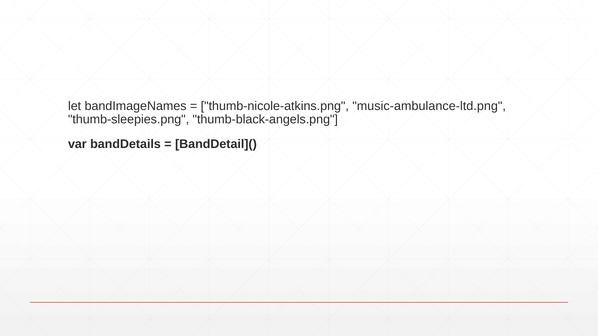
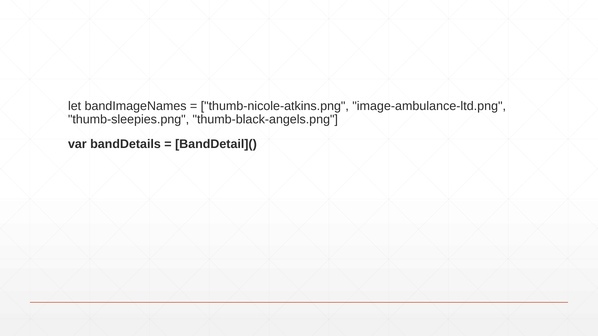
music-ambulance-ltd.png: music-ambulance-ltd.png -> image-ambulance-ltd.png (429, 106)
